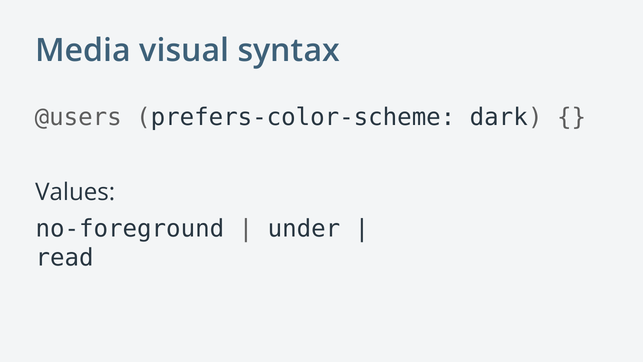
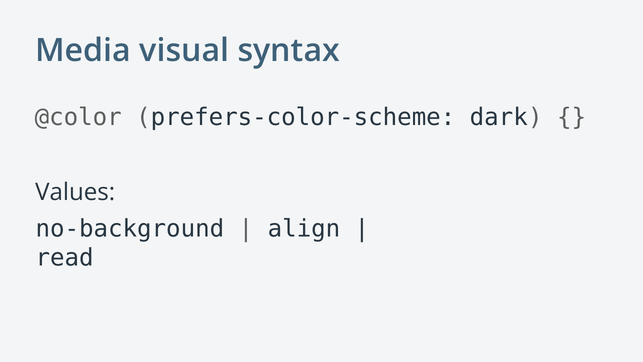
@users: @users -> @color (78, 117)
no-foreground: no-foreground -> no-background (130, 228)
under: under -> align (304, 228)
